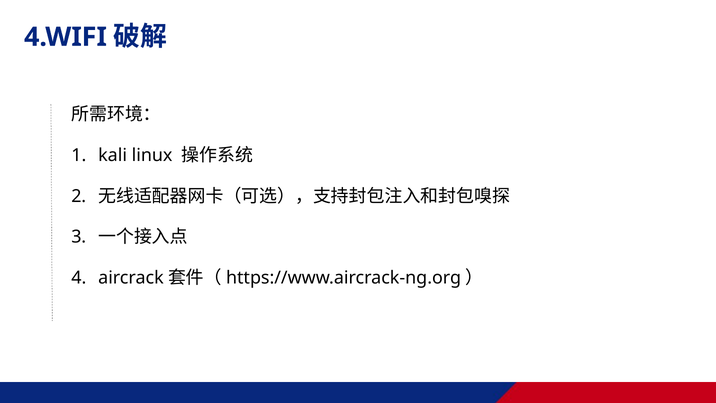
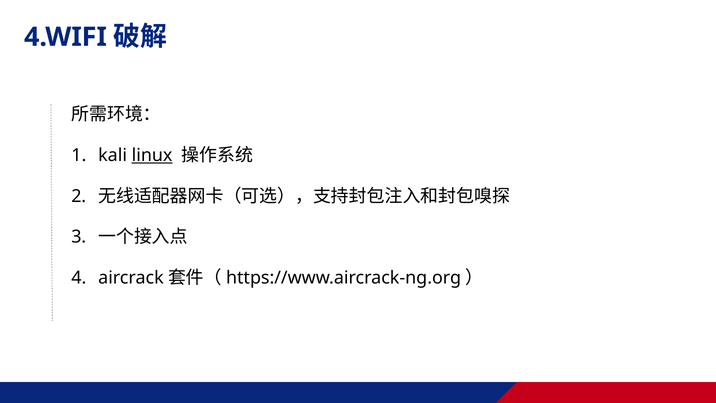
linux underline: none -> present (152, 155)
